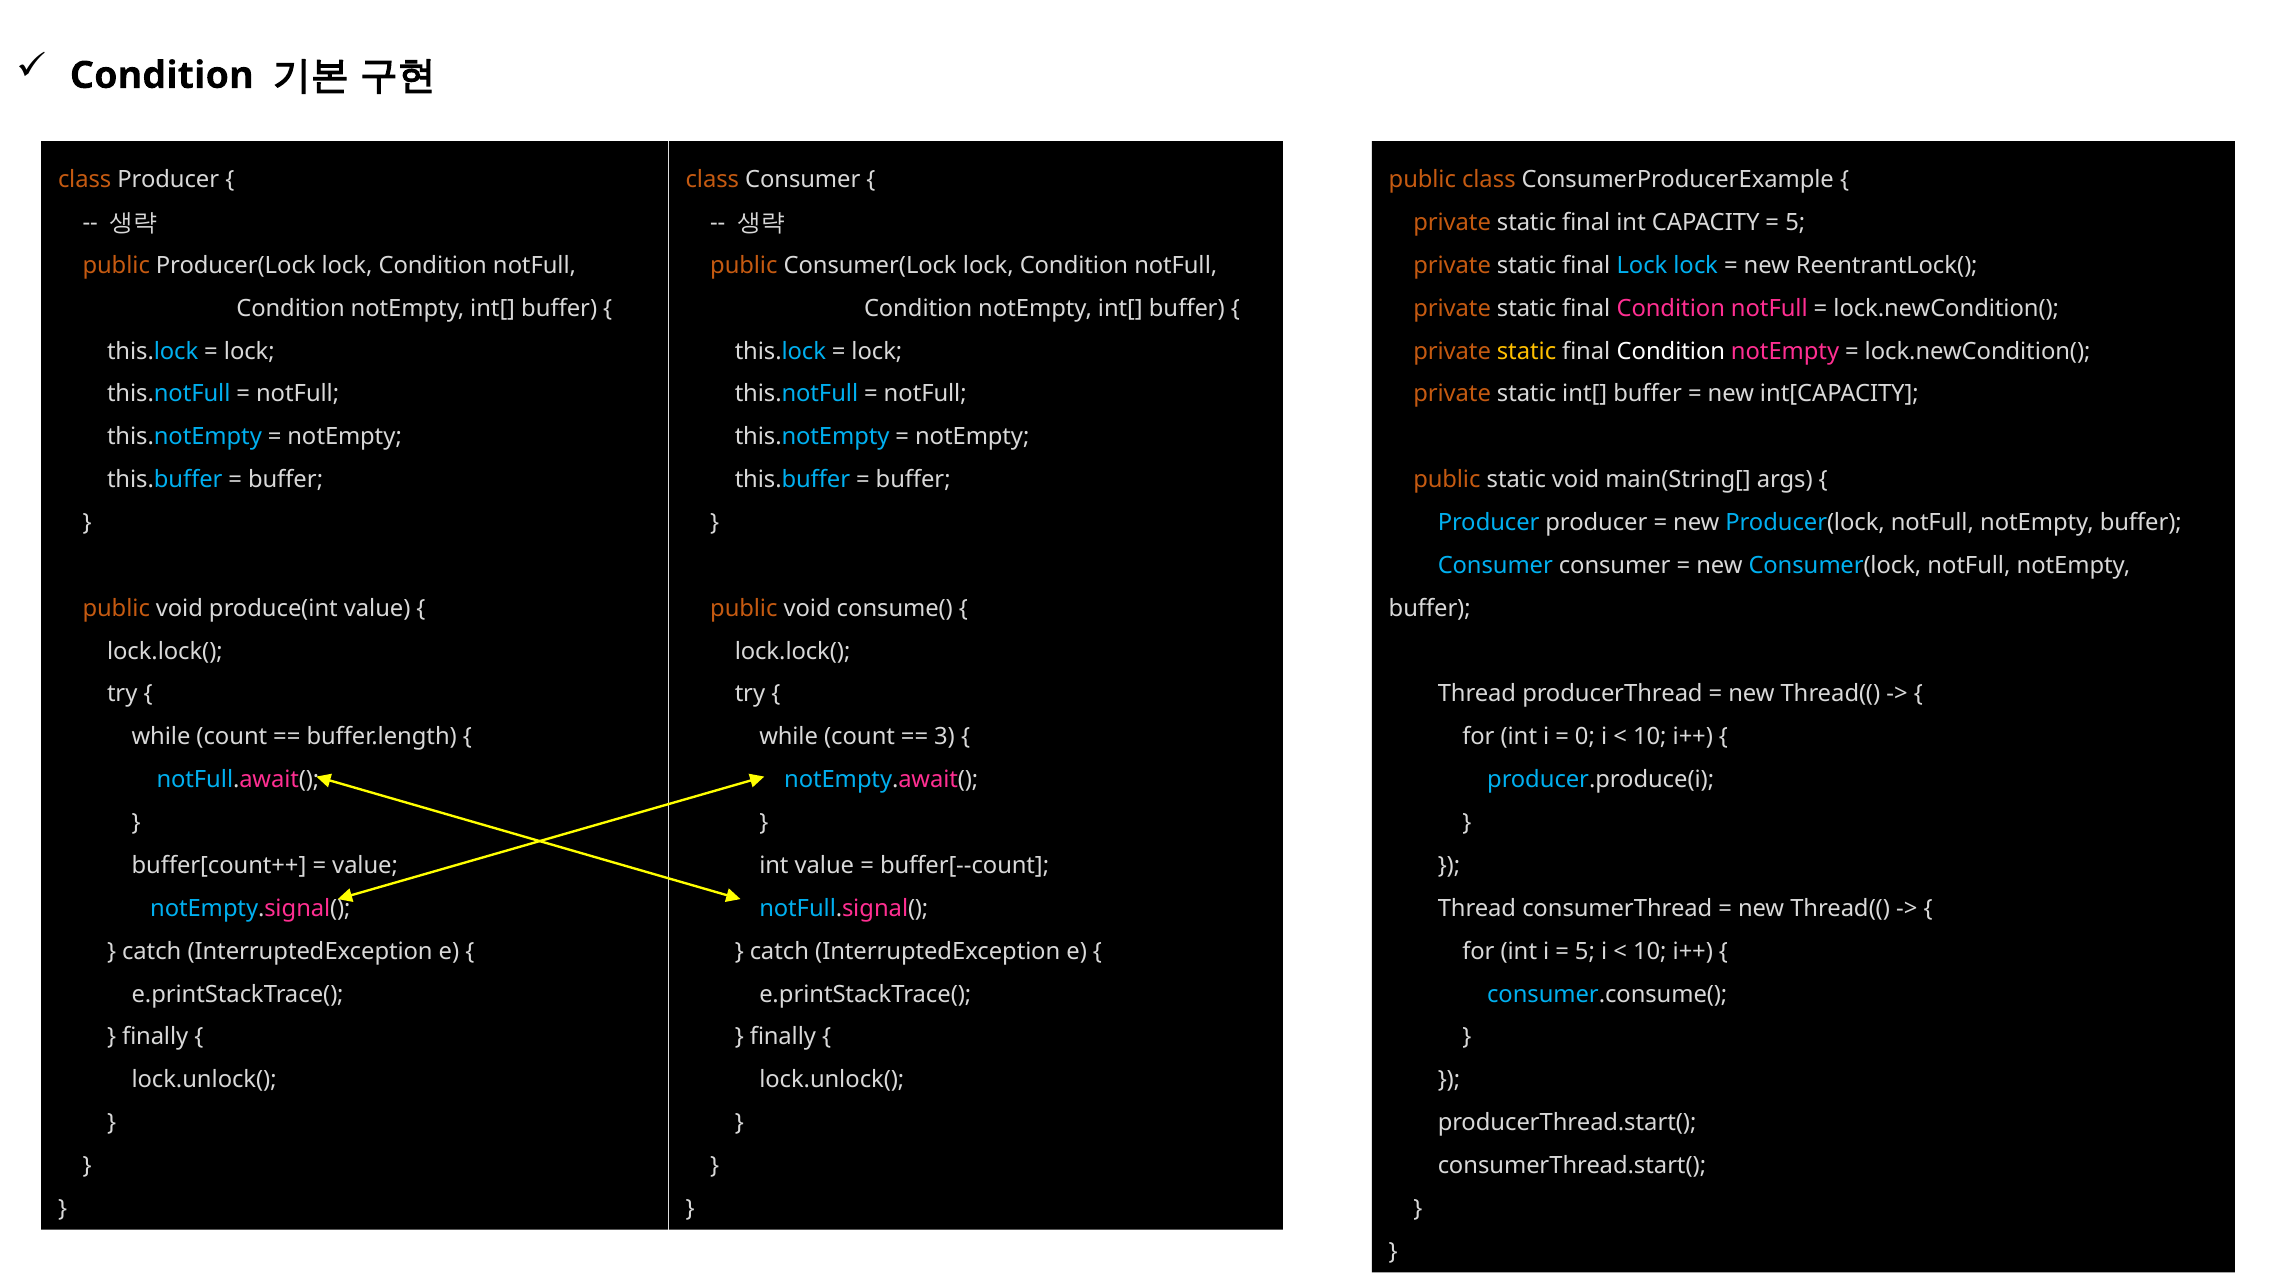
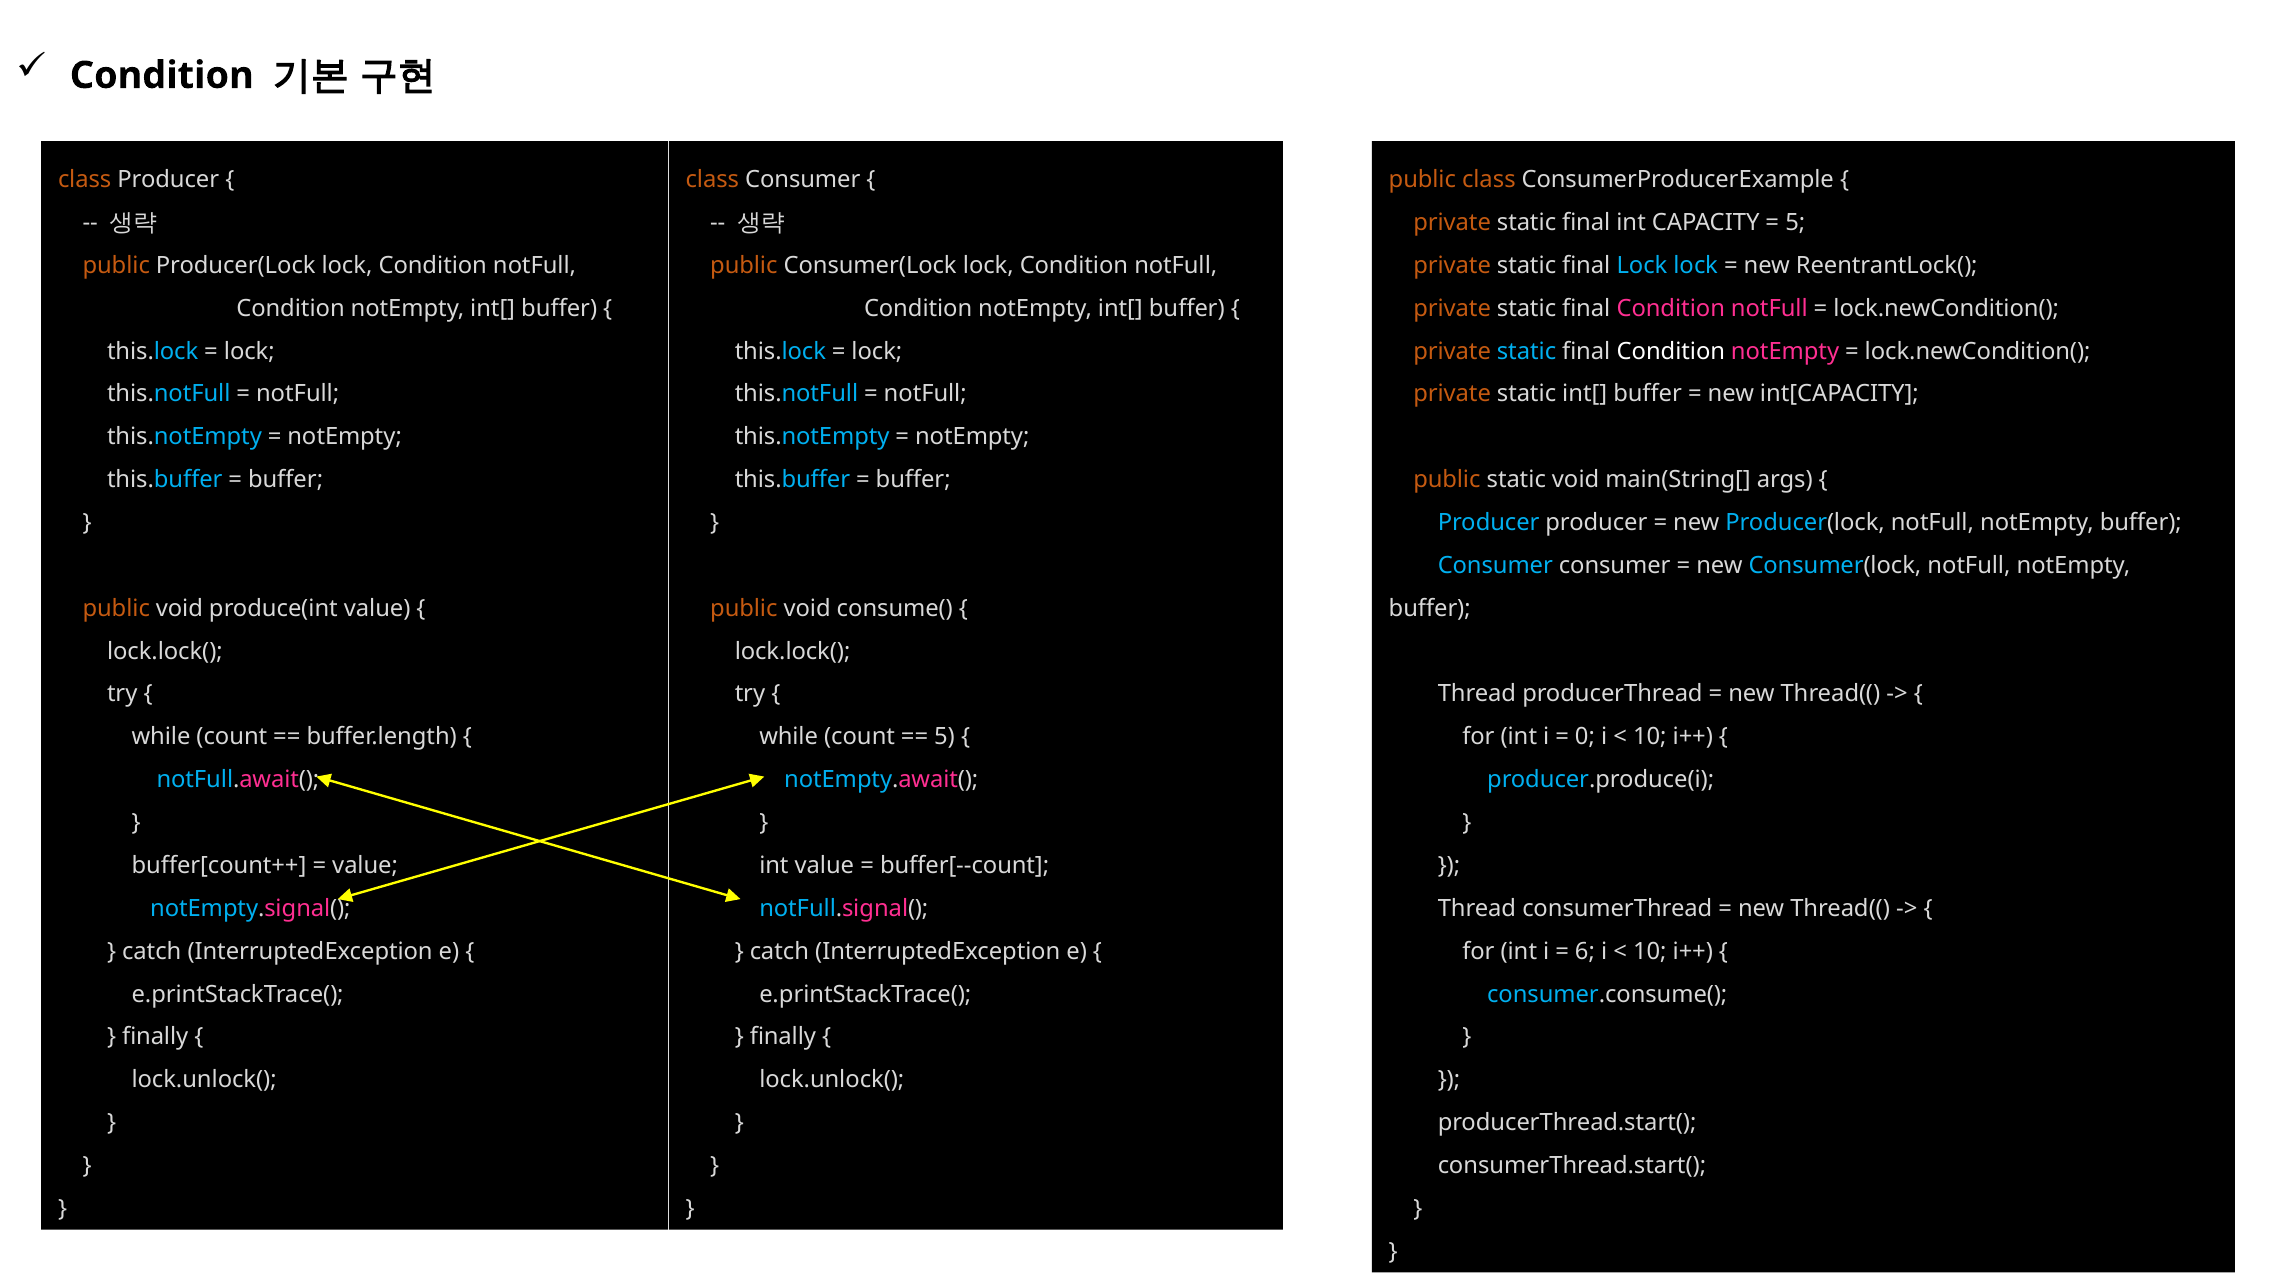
static colour: yellow -> light blue (1527, 351)
3: 3 -> 5 (945, 737)
5: 5 -> 6 (1585, 951)
